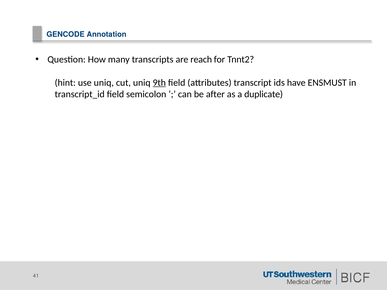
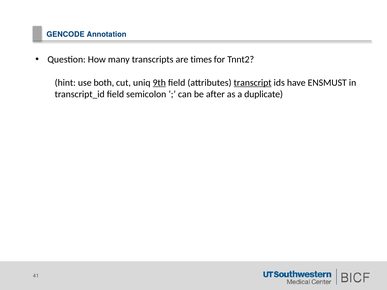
reach: reach -> times (201, 59)
use uniq: uniq -> both (104, 83)
transcript underline: none -> present (253, 83)
